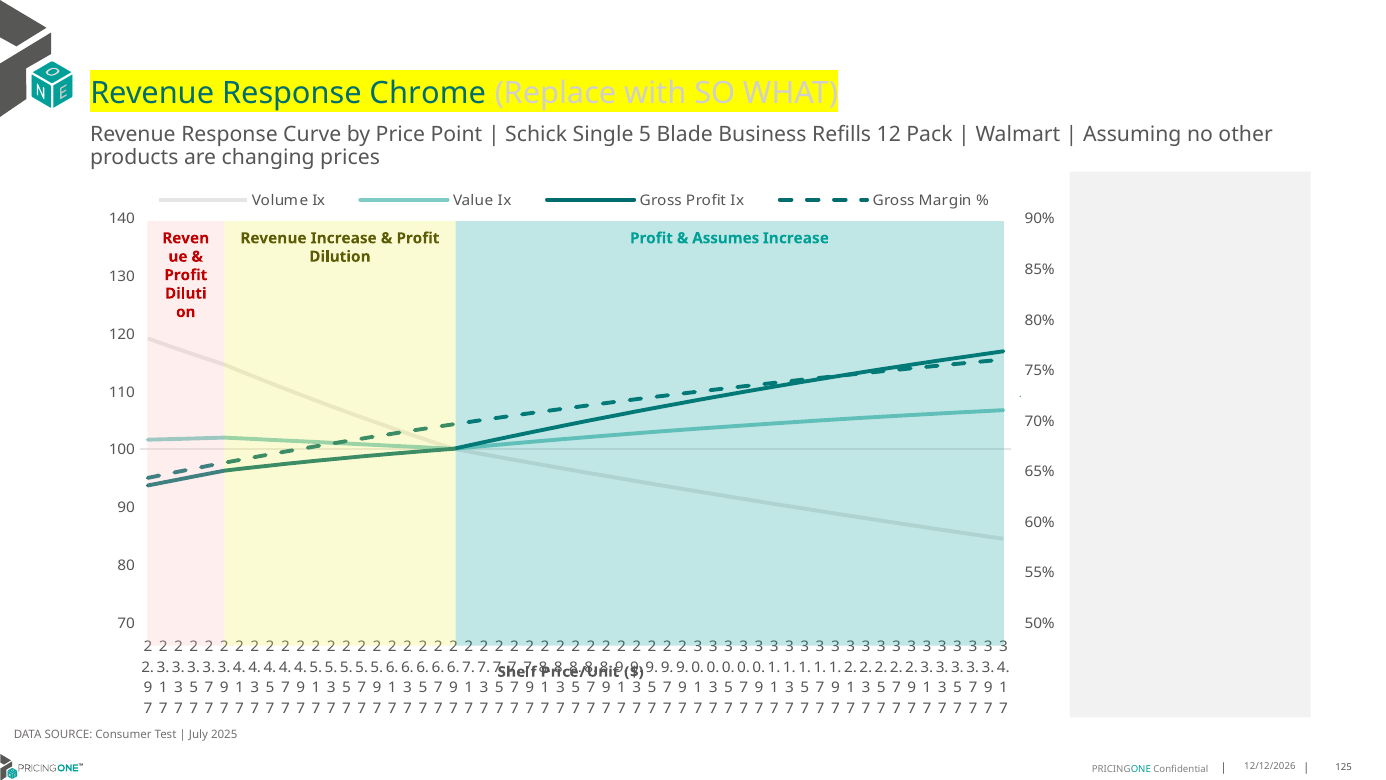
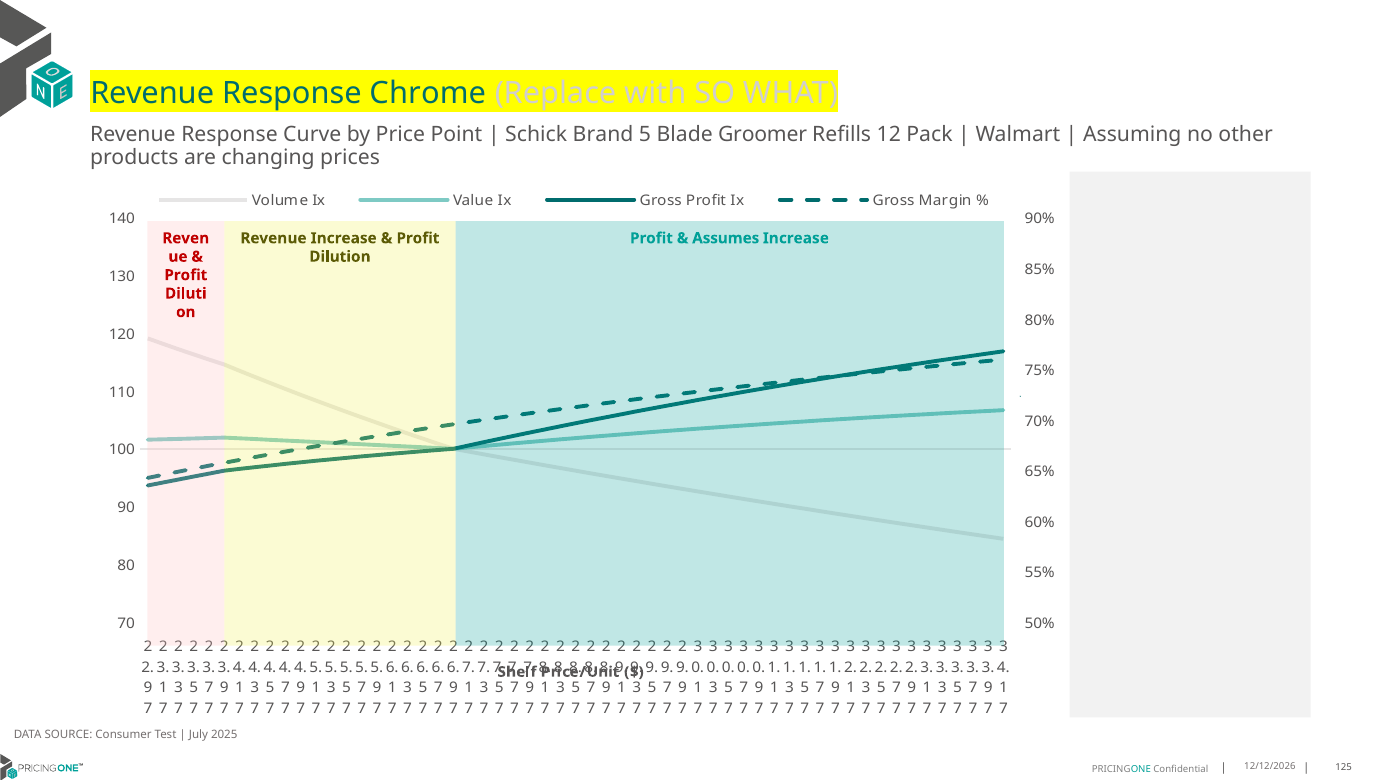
Single: Single -> Brand (603, 134)
Business: Business -> Groomer (763, 134)
